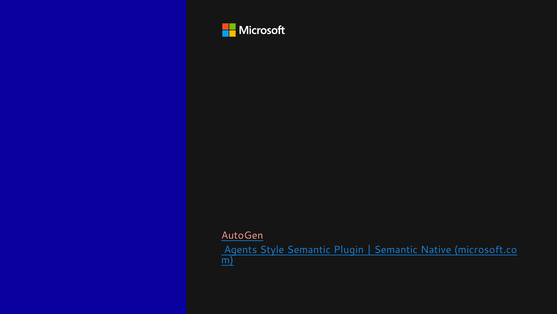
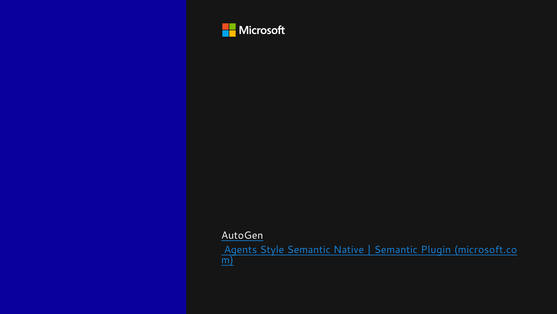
AutoGen colour: pink -> white (242, 235)
Plugin: Plugin -> Native (349, 249)
Native: Native -> Plugin (436, 249)
